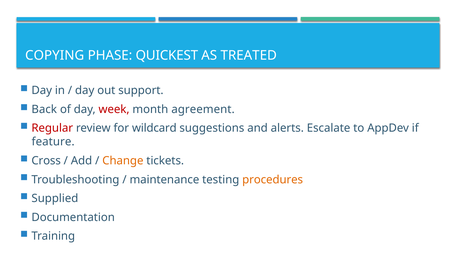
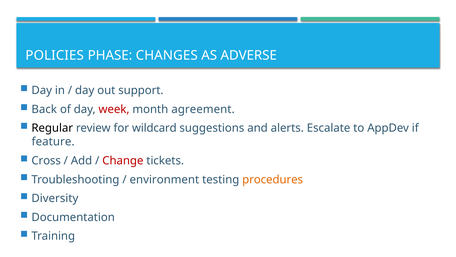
COPYING: COPYING -> POLICIES (55, 55)
QUICKEST: QUICKEST -> CHANGES (167, 55)
TREATED: TREATED -> ADVERSE (249, 55)
Regular colour: red -> black (52, 128)
Change colour: orange -> red (123, 160)
maintenance: maintenance -> environment (164, 179)
Supplied: Supplied -> Diversity (55, 198)
